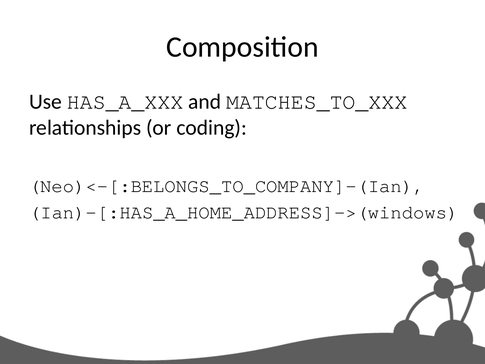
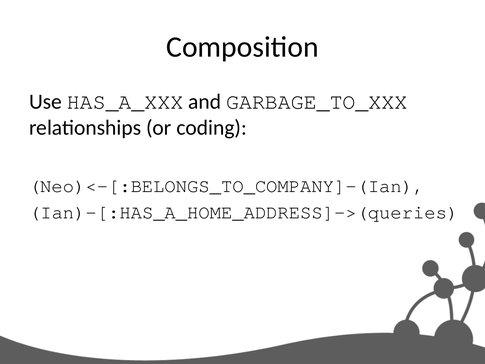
MATCHES_TO_XXX: MATCHES_TO_XXX -> GARBAGE_TO_XXX (317, 102)
Ian)-[:HAS_A_HOME_ADDRESS]->(windows: Ian)-[:HAS_A_HOME_ADDRESS]->(windows -> Ian)-[:HAS_A_HOME_ADDRESS]->(queries (244, 212)
